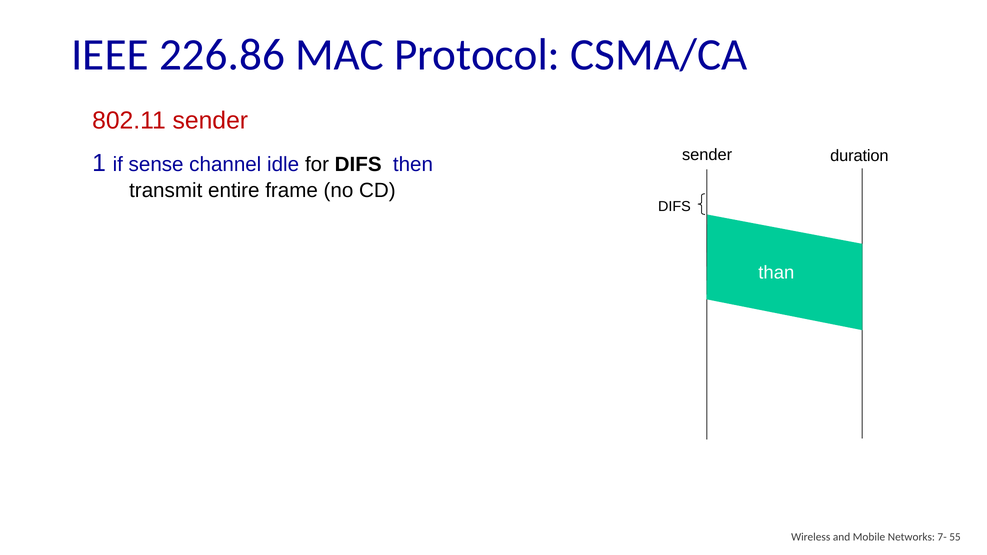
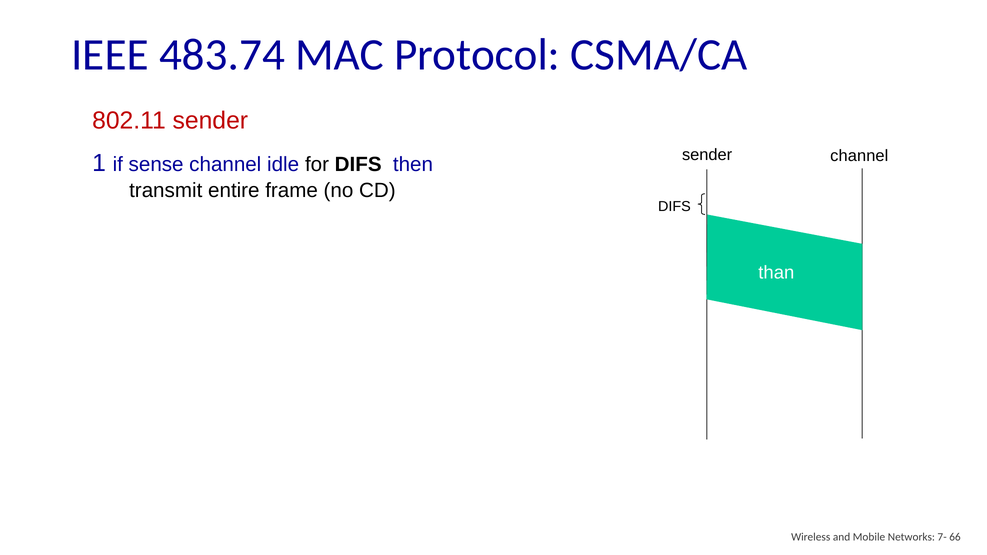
226.86: 226.86 -> 483.74 (222, 55)
sender duration: duration -> channel (859, 156)
55: 55 -> 66 (955, 537)
